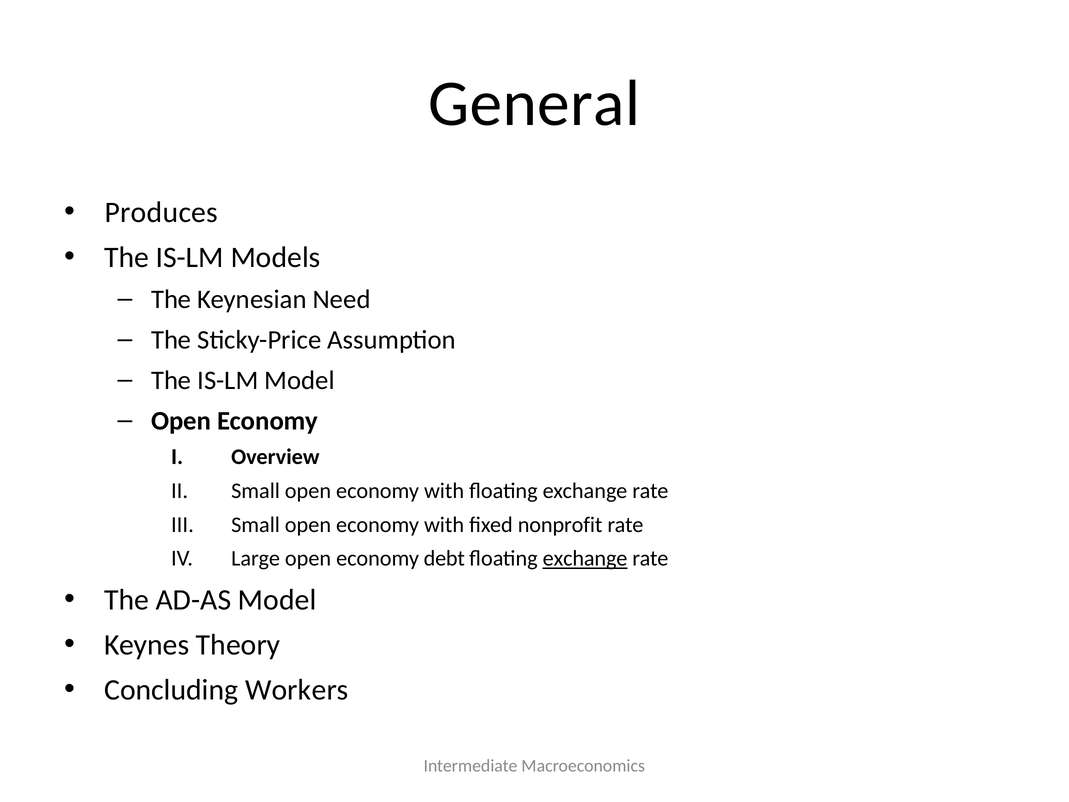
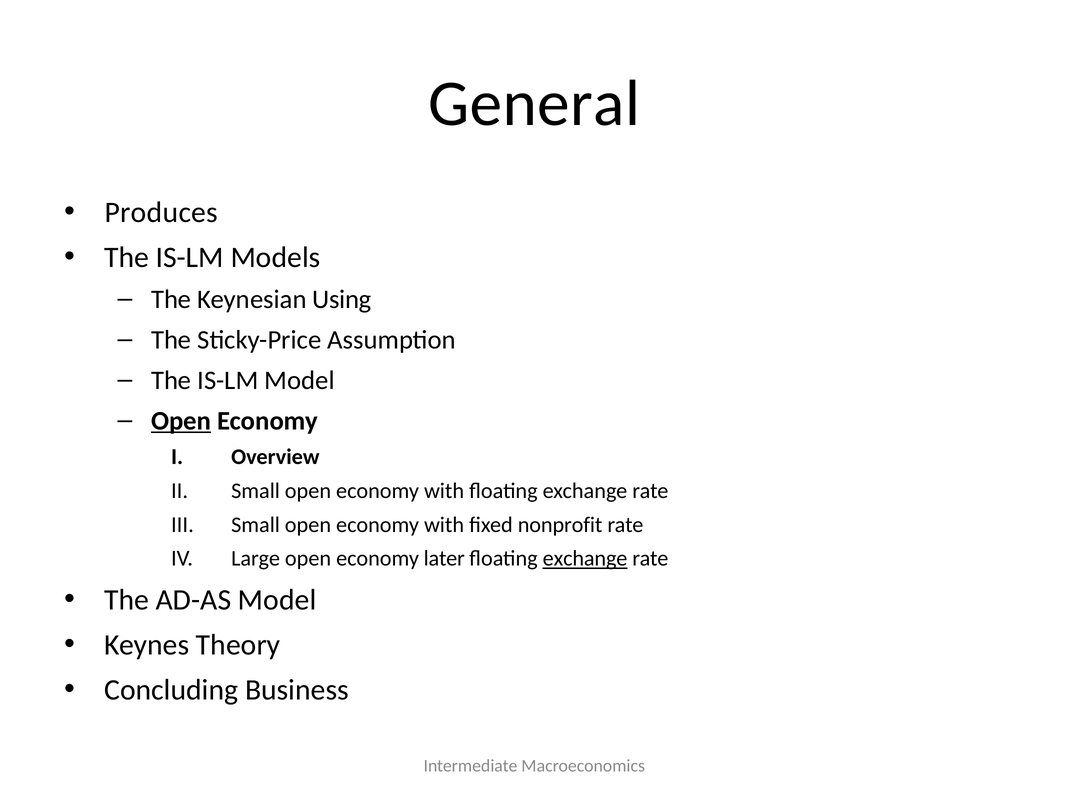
Need: Need -> Using (342, 299)
Open underline: none -> present (181, 421)
debt: debt -> later (444, 558)
Workers: Workers -> Business (297, 690)
